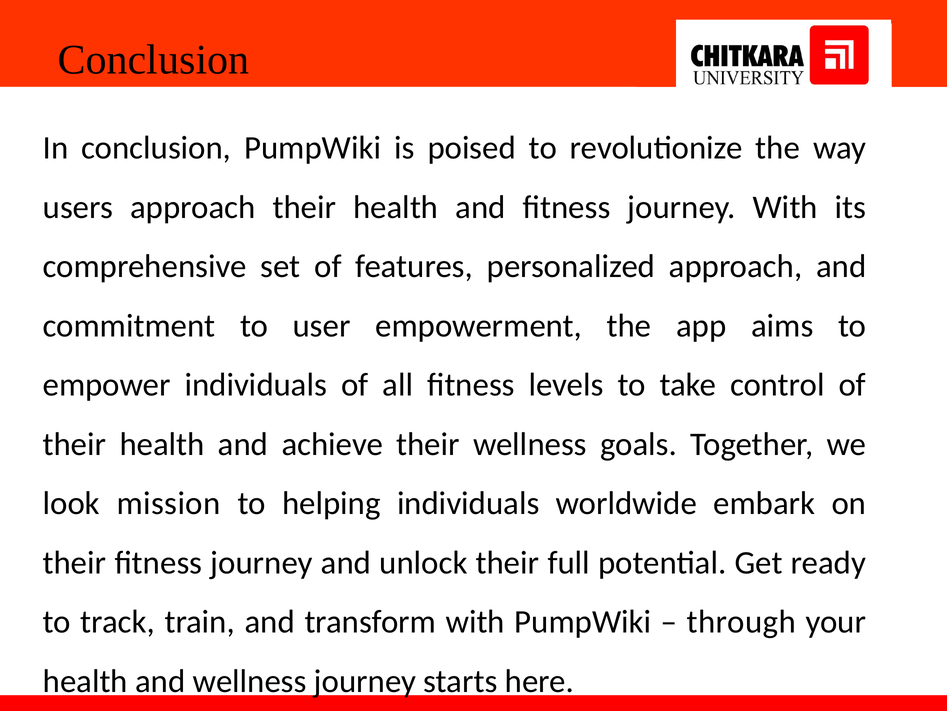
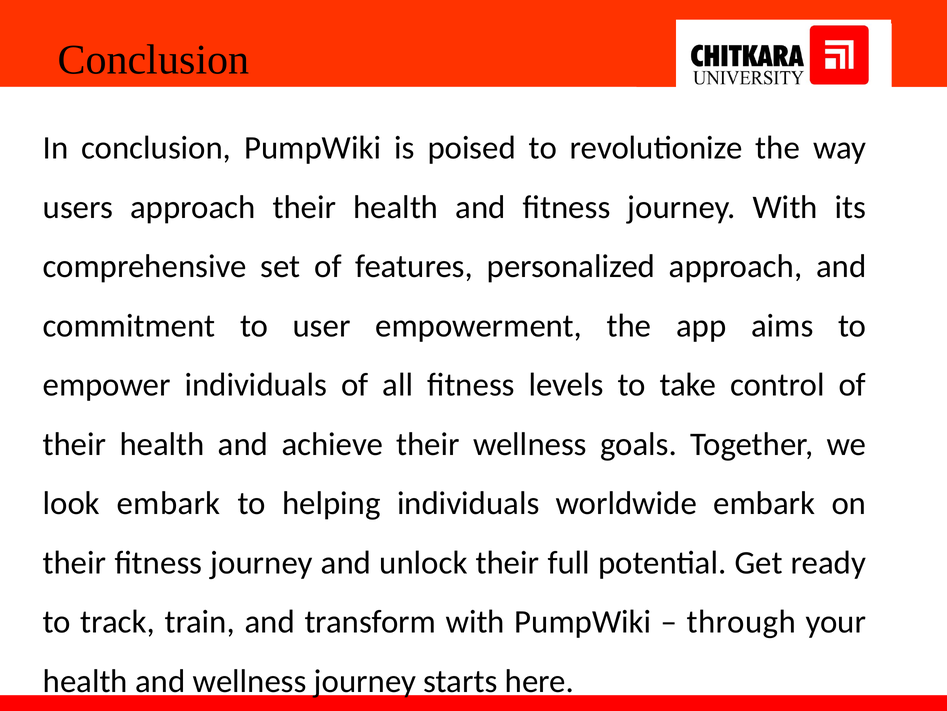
look mission: mission -> embark (169, 503)
